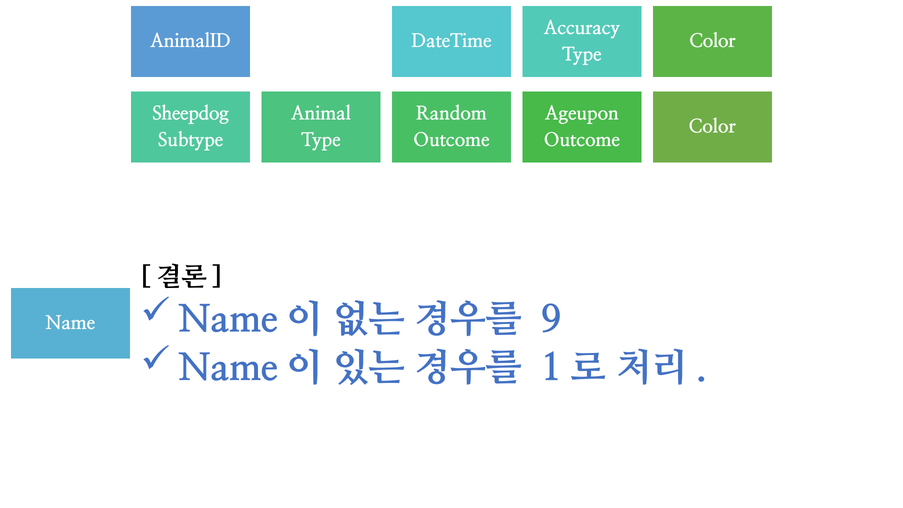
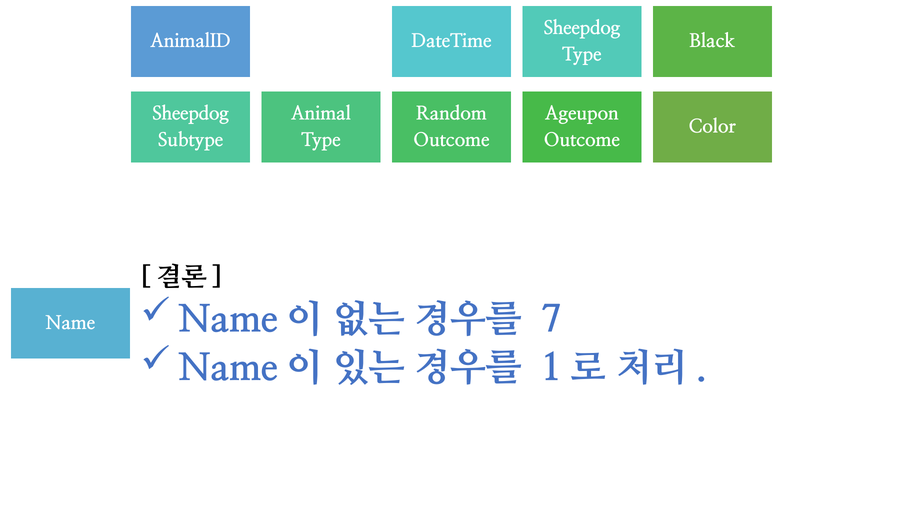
Accuracy: Accuracy -> Sheepdog (582, 28)
Color: Color -> Black (712, 41)
9: 9 -> 7 (551, 319)
